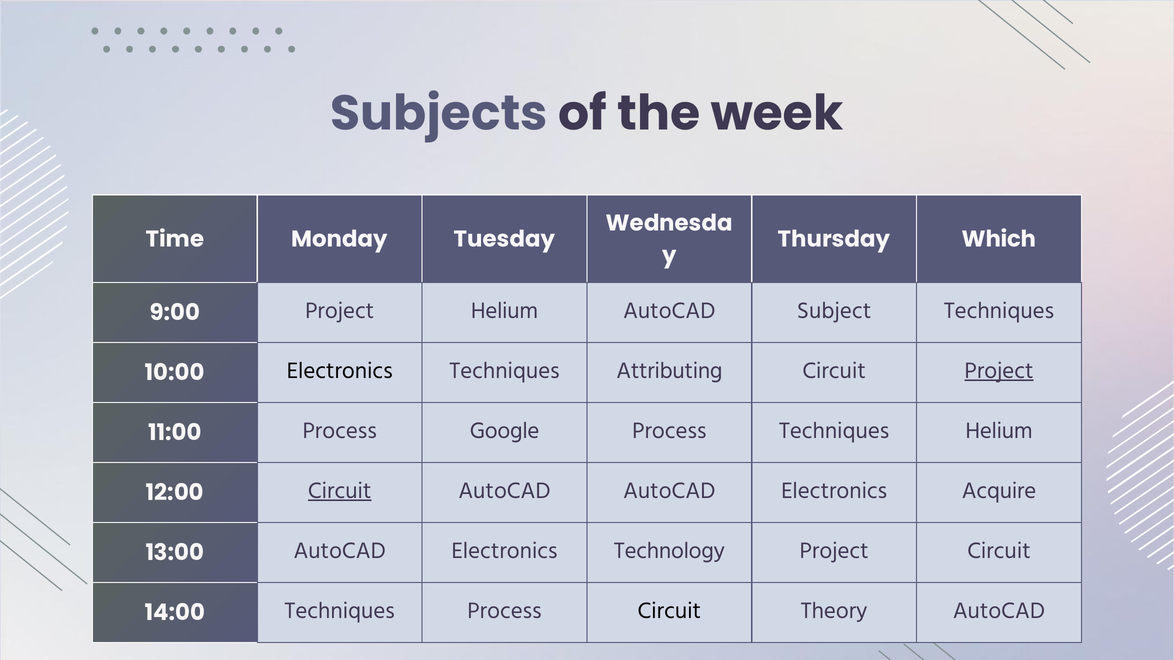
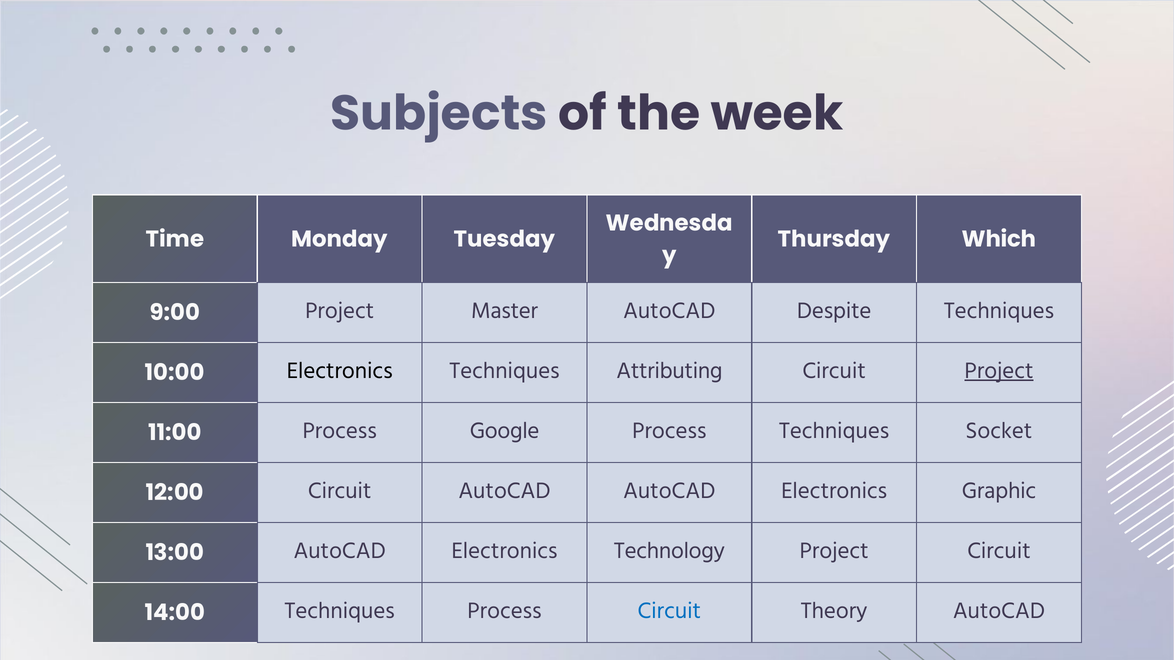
Project Helium: Helium -> Master (505, 311)
Subject: Subject -> Despite (834, 311)
Techniques Helium: Helium -> Socket (999, 431)
Circuit underline: present -> none (340, 491)
Acquire: Acquire -> Graphic (999, 491)
Circuit colour: black -> blue (669, 611)
